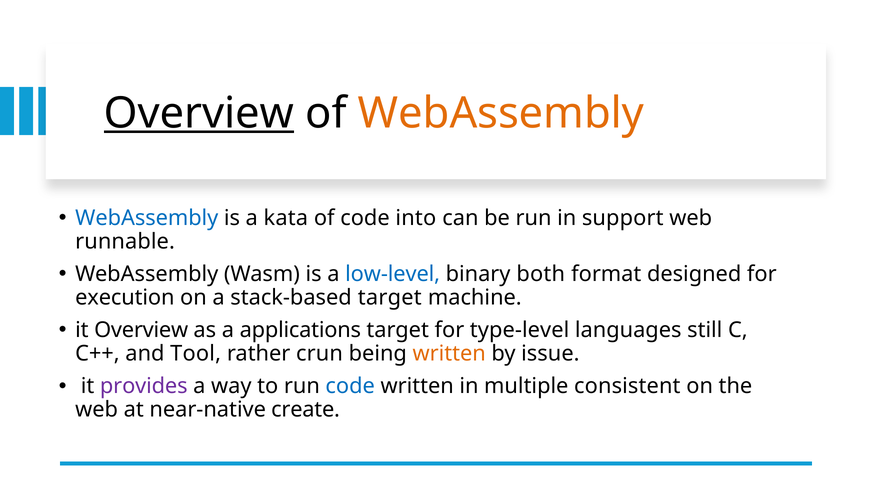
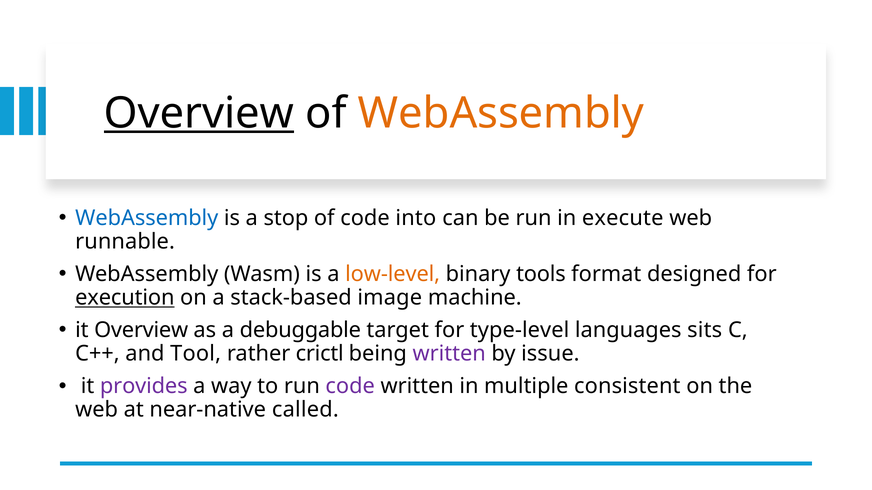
kata: kata -> stop (286, 218)
support: support -> execute (623, 218)
low-level colour: blue -> orange (393, 274)
both: both -> tools (541, 274)
execution underline: none -> present (125, 298)
stack-based target: target -> image (390, 298)
applications: applications -> debuggable (300, 331)
still: still -> sits (705, 331)
crun: crun -> crictl (320, 354)
written colour: orange -> purple (449, 354)
code colour: blue -> purple (350, 387)
create: create -> called (305, 410)
